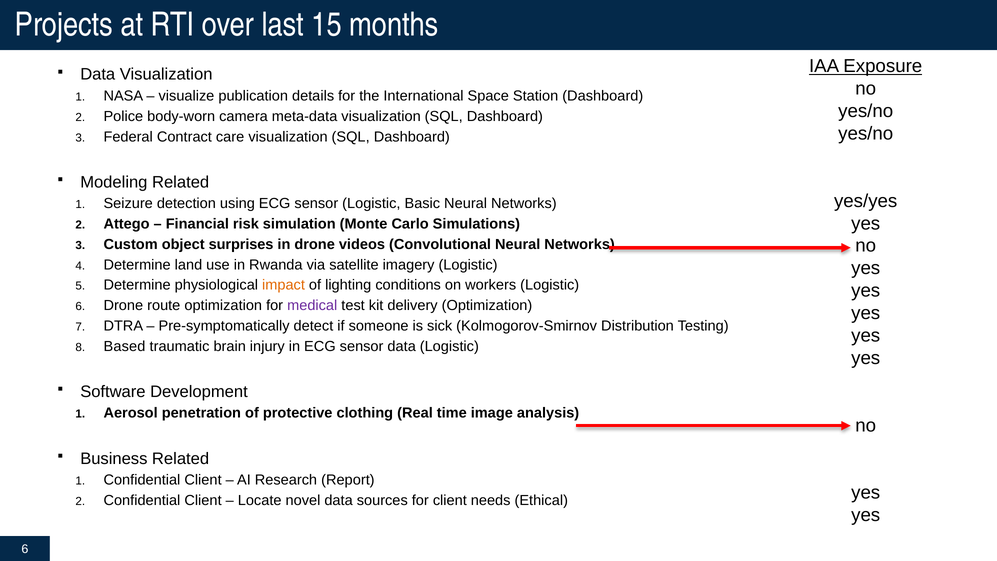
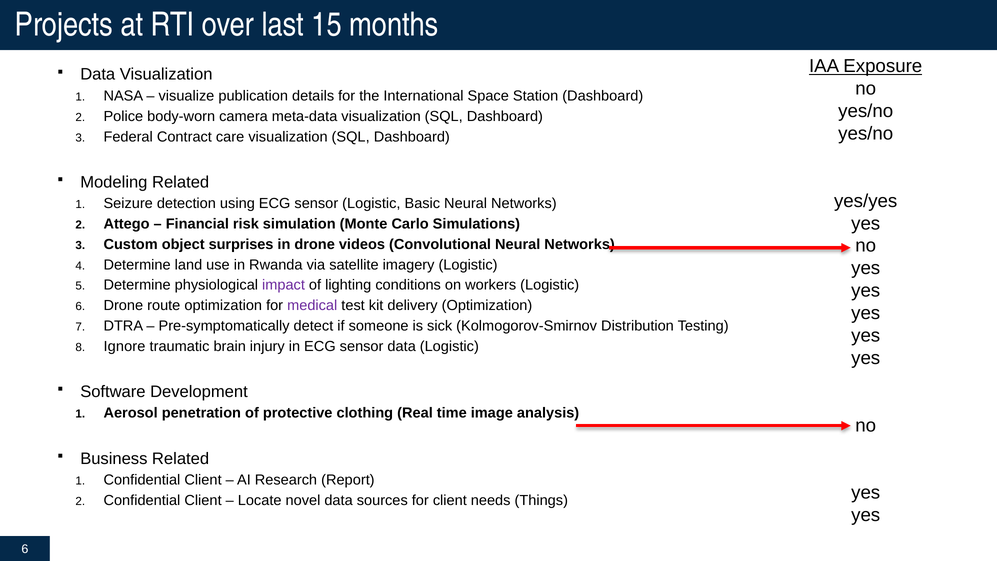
impact colour: orange -> purple (283, 285)
Based: Based -> Ignore (124, 346)
Ethical: Ethical -> Things (541, 500)
